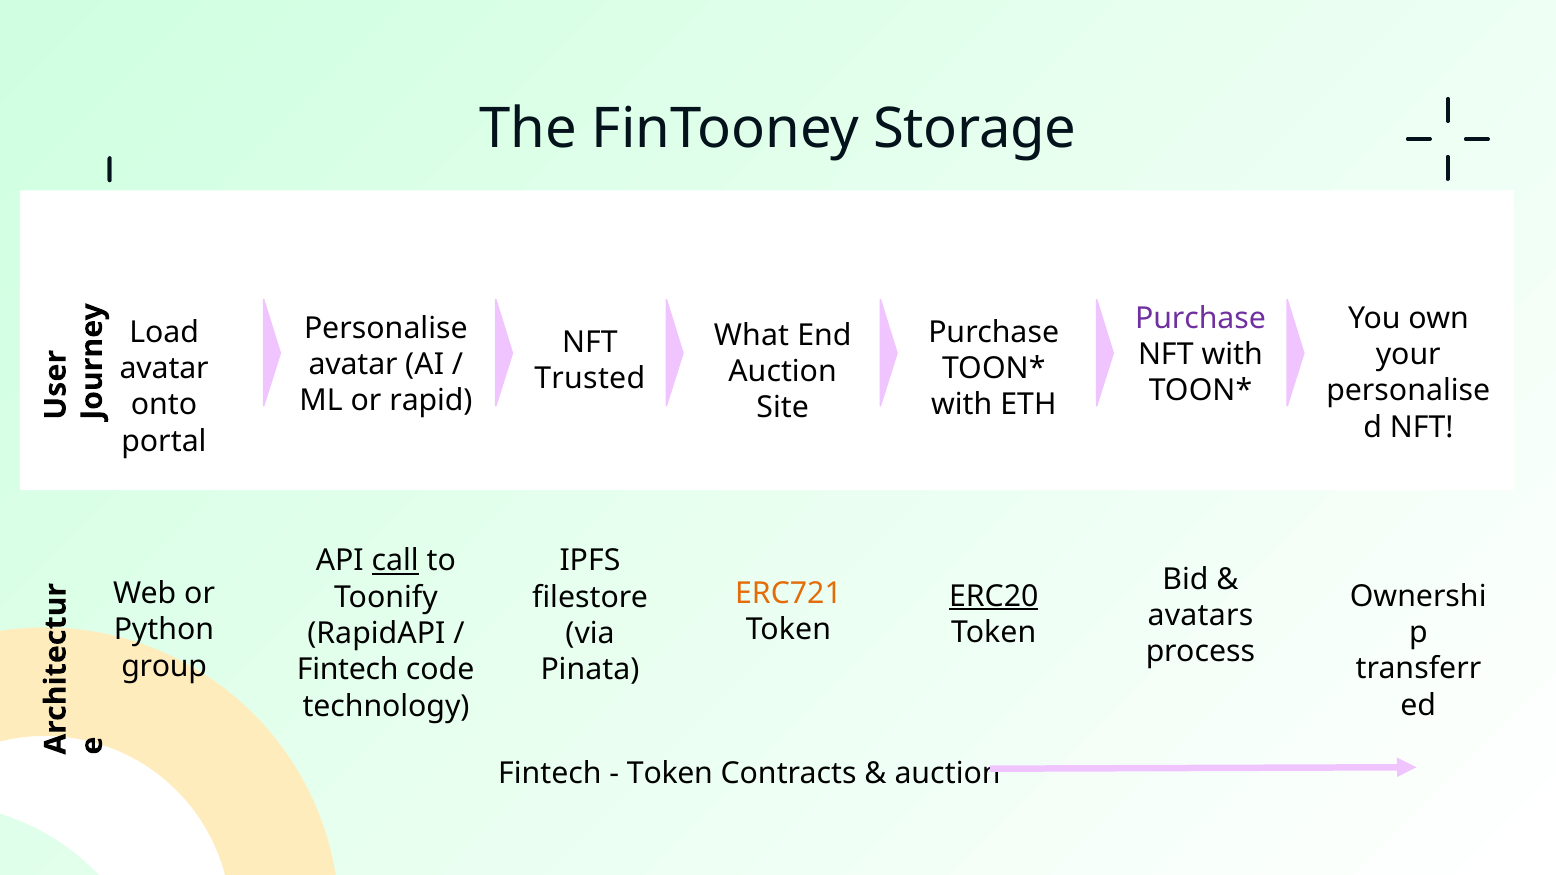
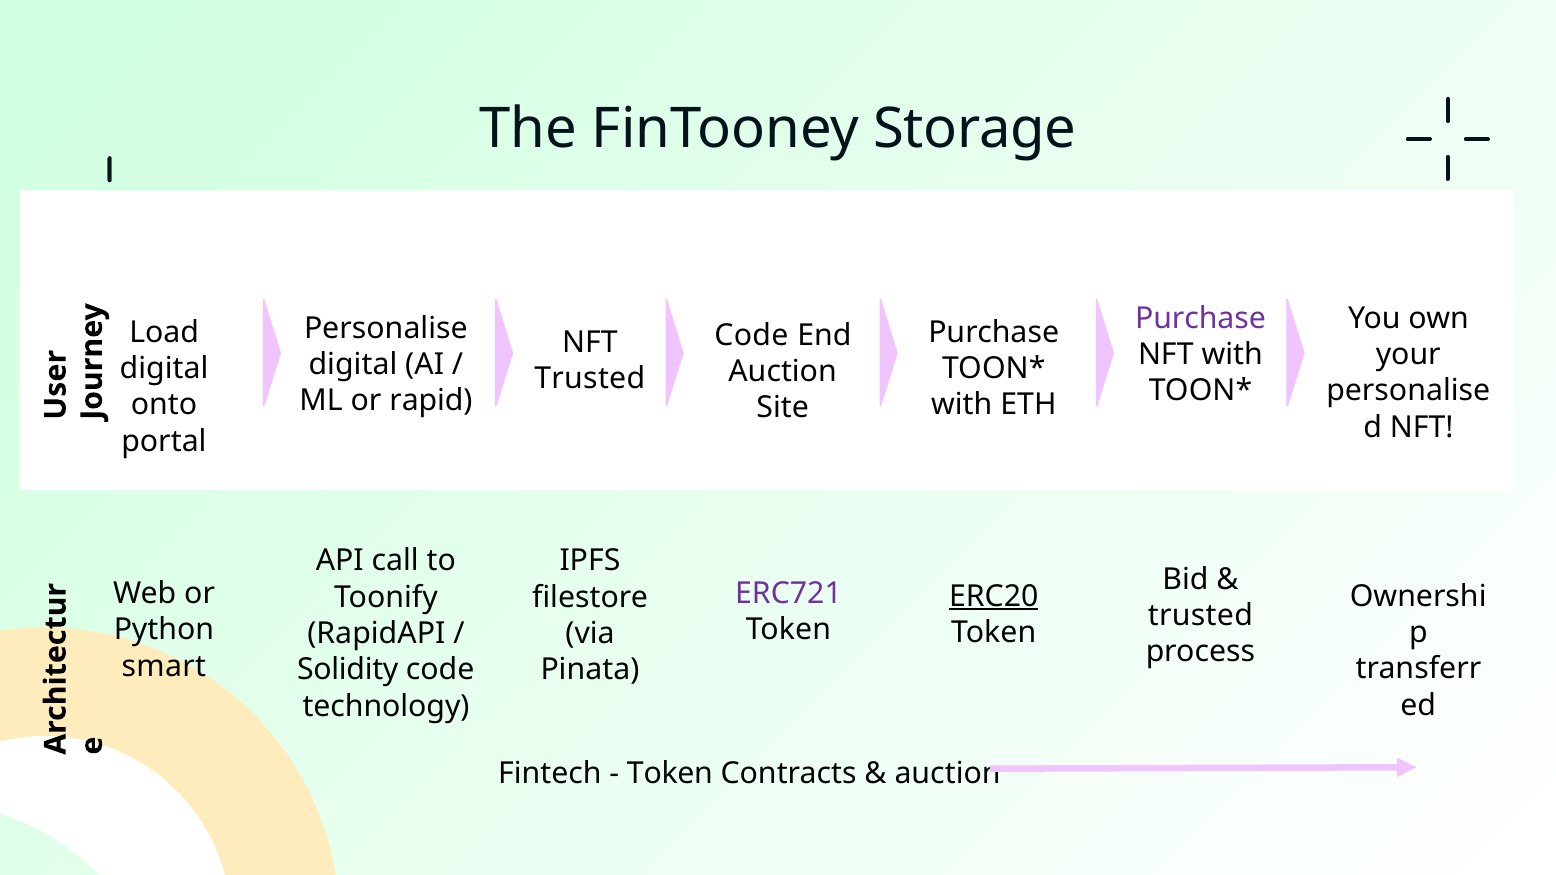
What: What -> Code (751, 335)
avatar: avatar -> digital (353, 365)
avatar: avatar -> digital (164, 369)
call underline: present -> none (395, 561)
ERC721 colour: orange -> purple (788, 594)
avatars: avatars -> trusted (1200, 616)
group: group -> smart (164, 666)
Fintech: Fintech -> Solidity (348, 670)
